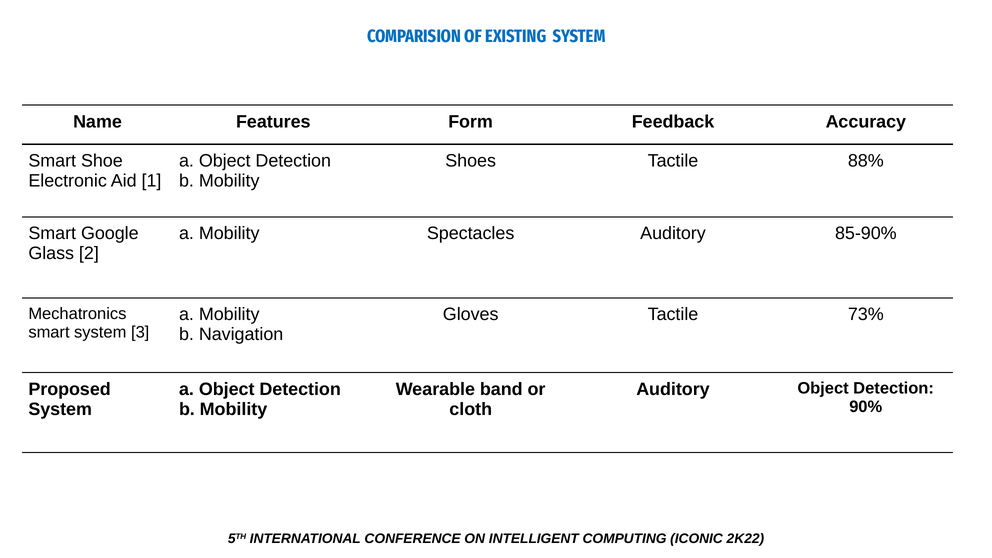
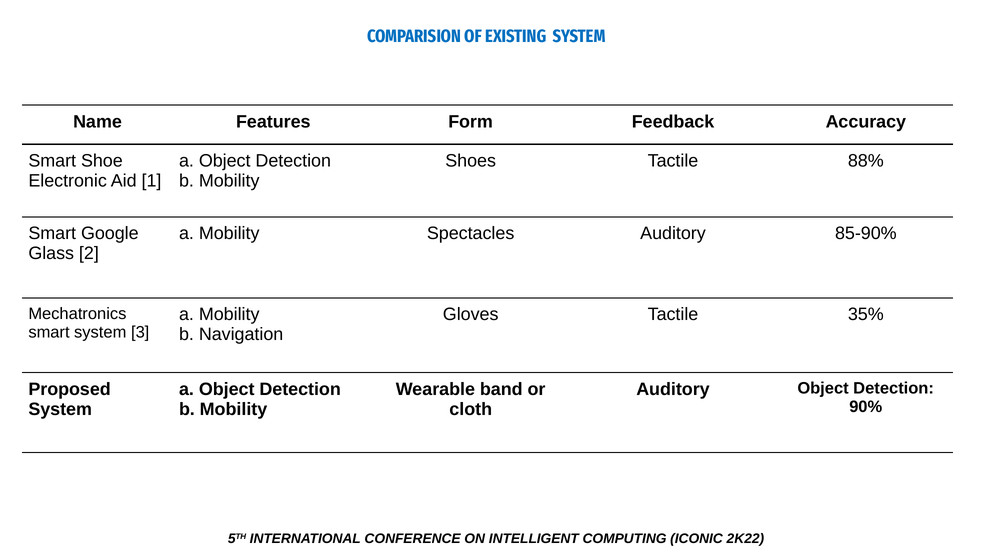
73%: 73% -> 35% (866, 315)
